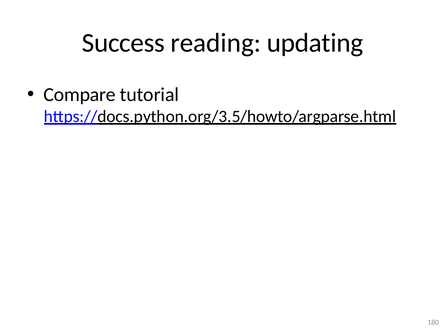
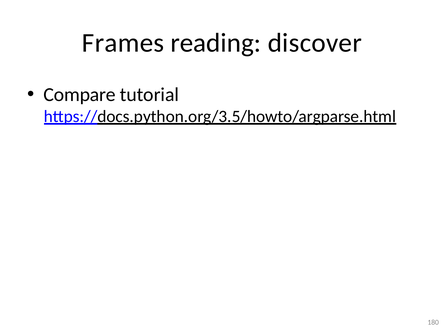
Success: Success -> Frames (123, 43)
updating: updating -> discover (315, 43)
